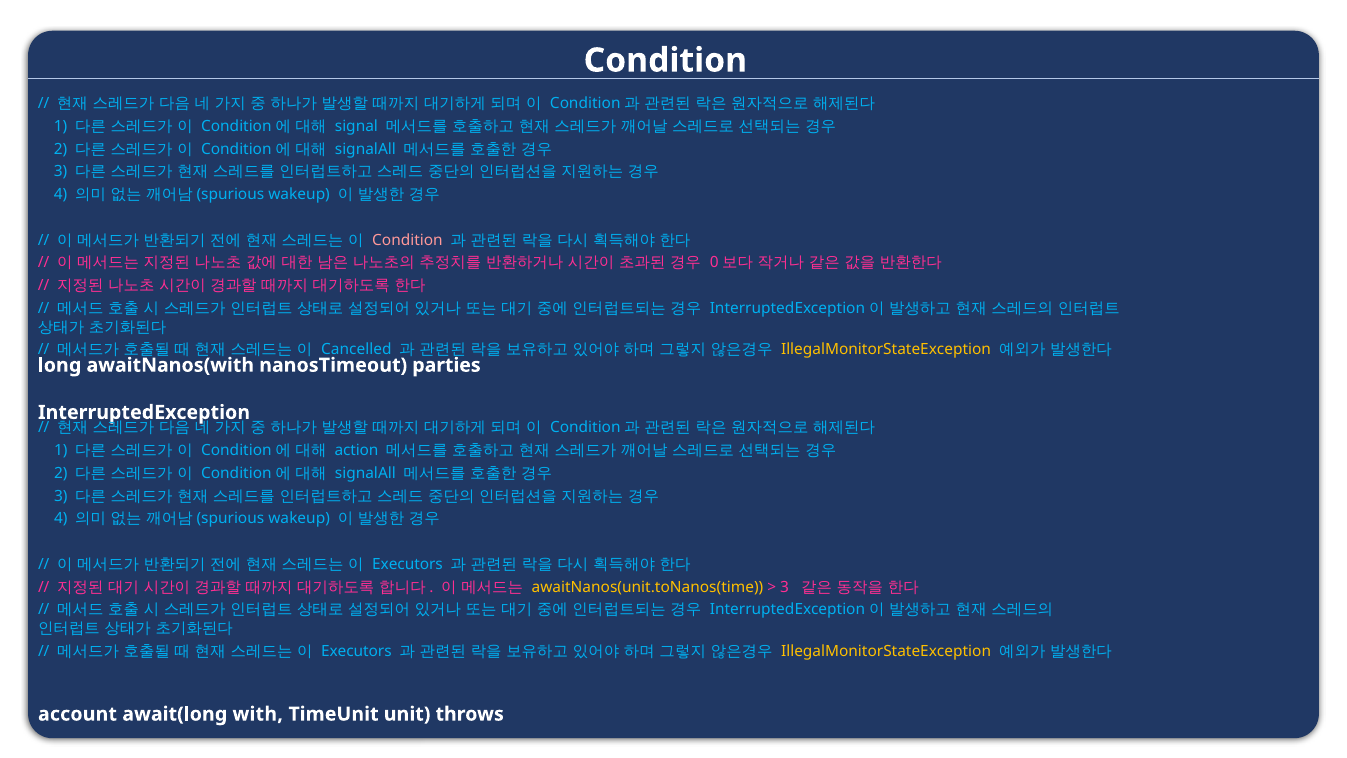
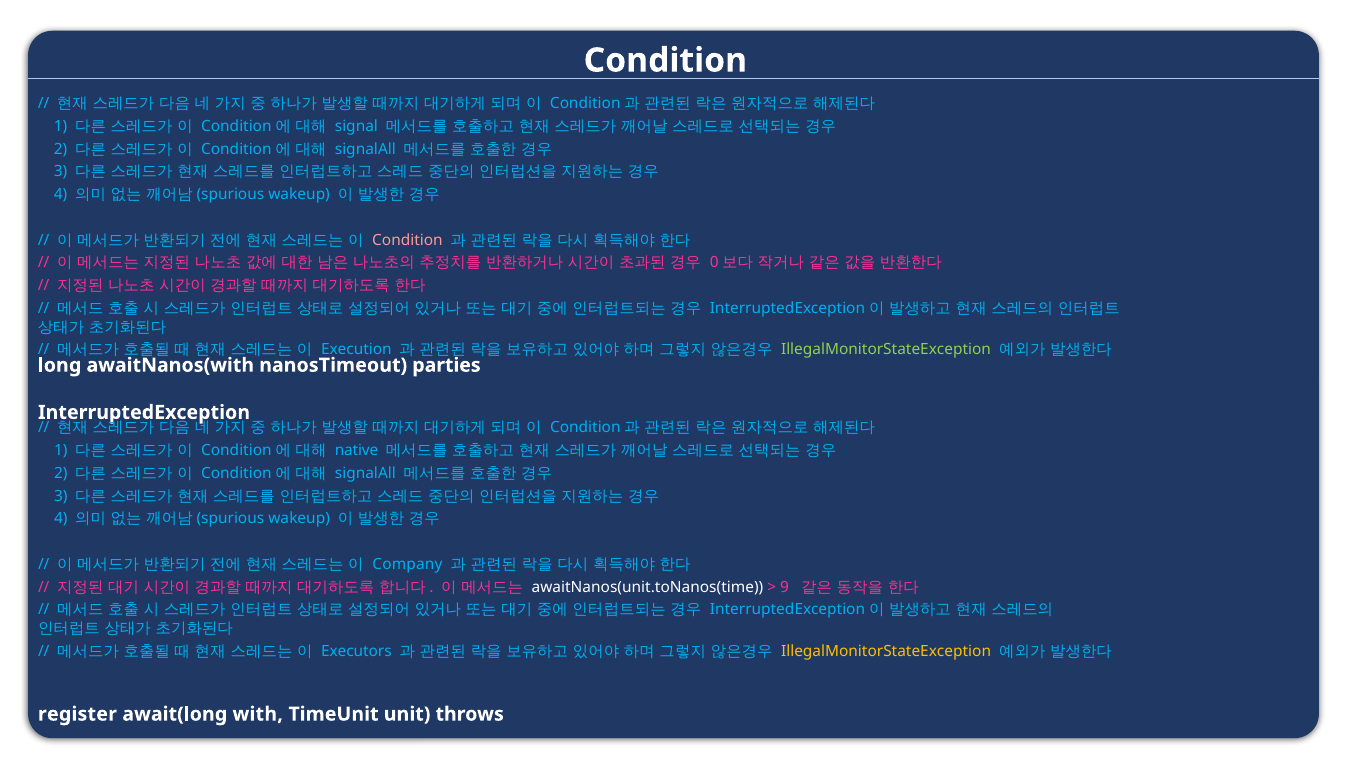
Cancelled: Cancelled -> Execution (356, 350)
IllegalMonitorStateException colour: yellow -> light green (886, 350)
action: action -> native (357, 450)
Executors: Executors -> Company (407, 564)
awaitNanos(unit.toNanos(time colour: yellow -> white (647, 587)
3: 3 -> 9 (785, 587)
account: account -> register (77, 714)
